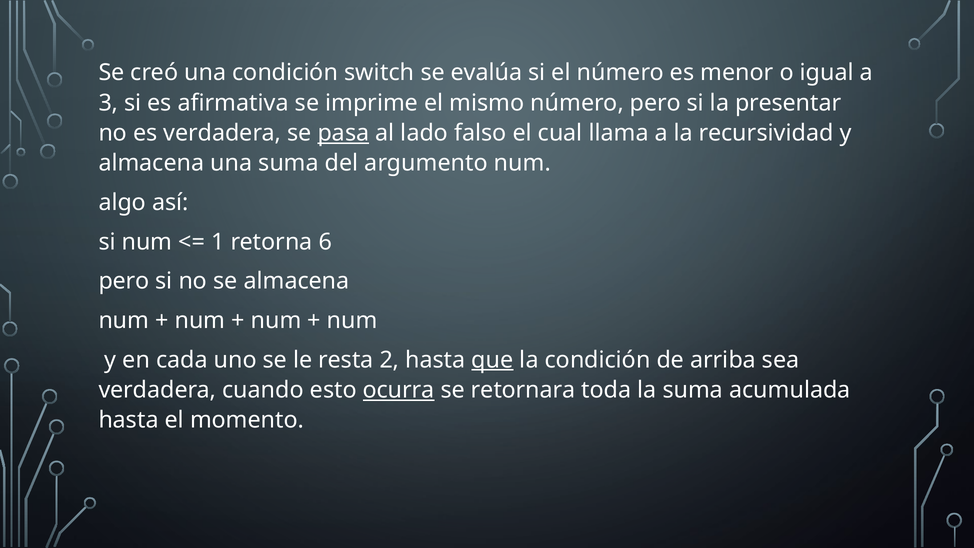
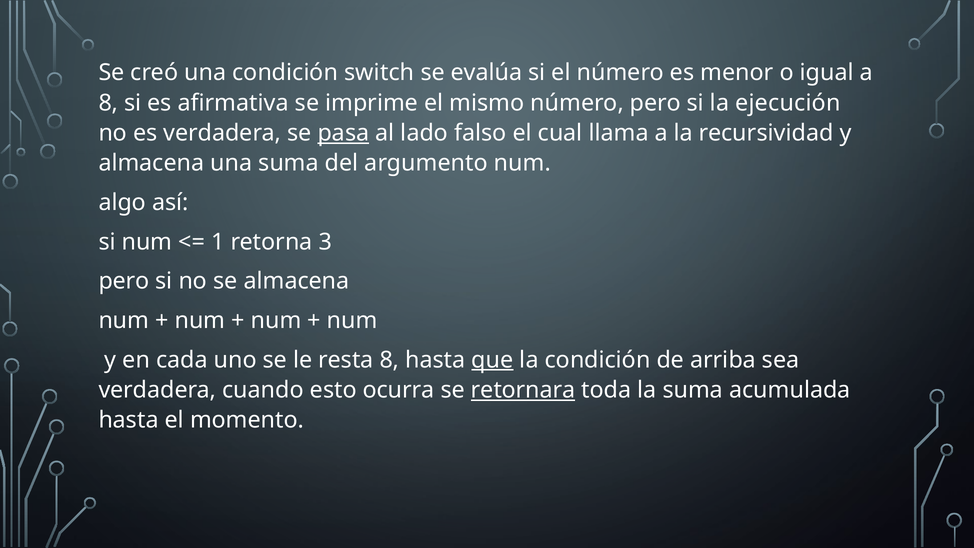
3: 3 -> 8 (108, 103)
presentar: presentar -> ejecución (788, 103)
6: 6 -> 3 (325, 242)
resta 2: 2 -> 8 (389, 360)
ocurra underline: present -> none (399, 390)
retornara underline: none -> present (523, 390)
